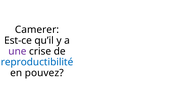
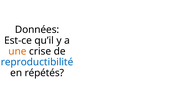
Camerer: Camerer -> Données (37, 30)
une colour: purple -> orange (17, 52)
pouvez: pouvez -> répétés (44, 73)
